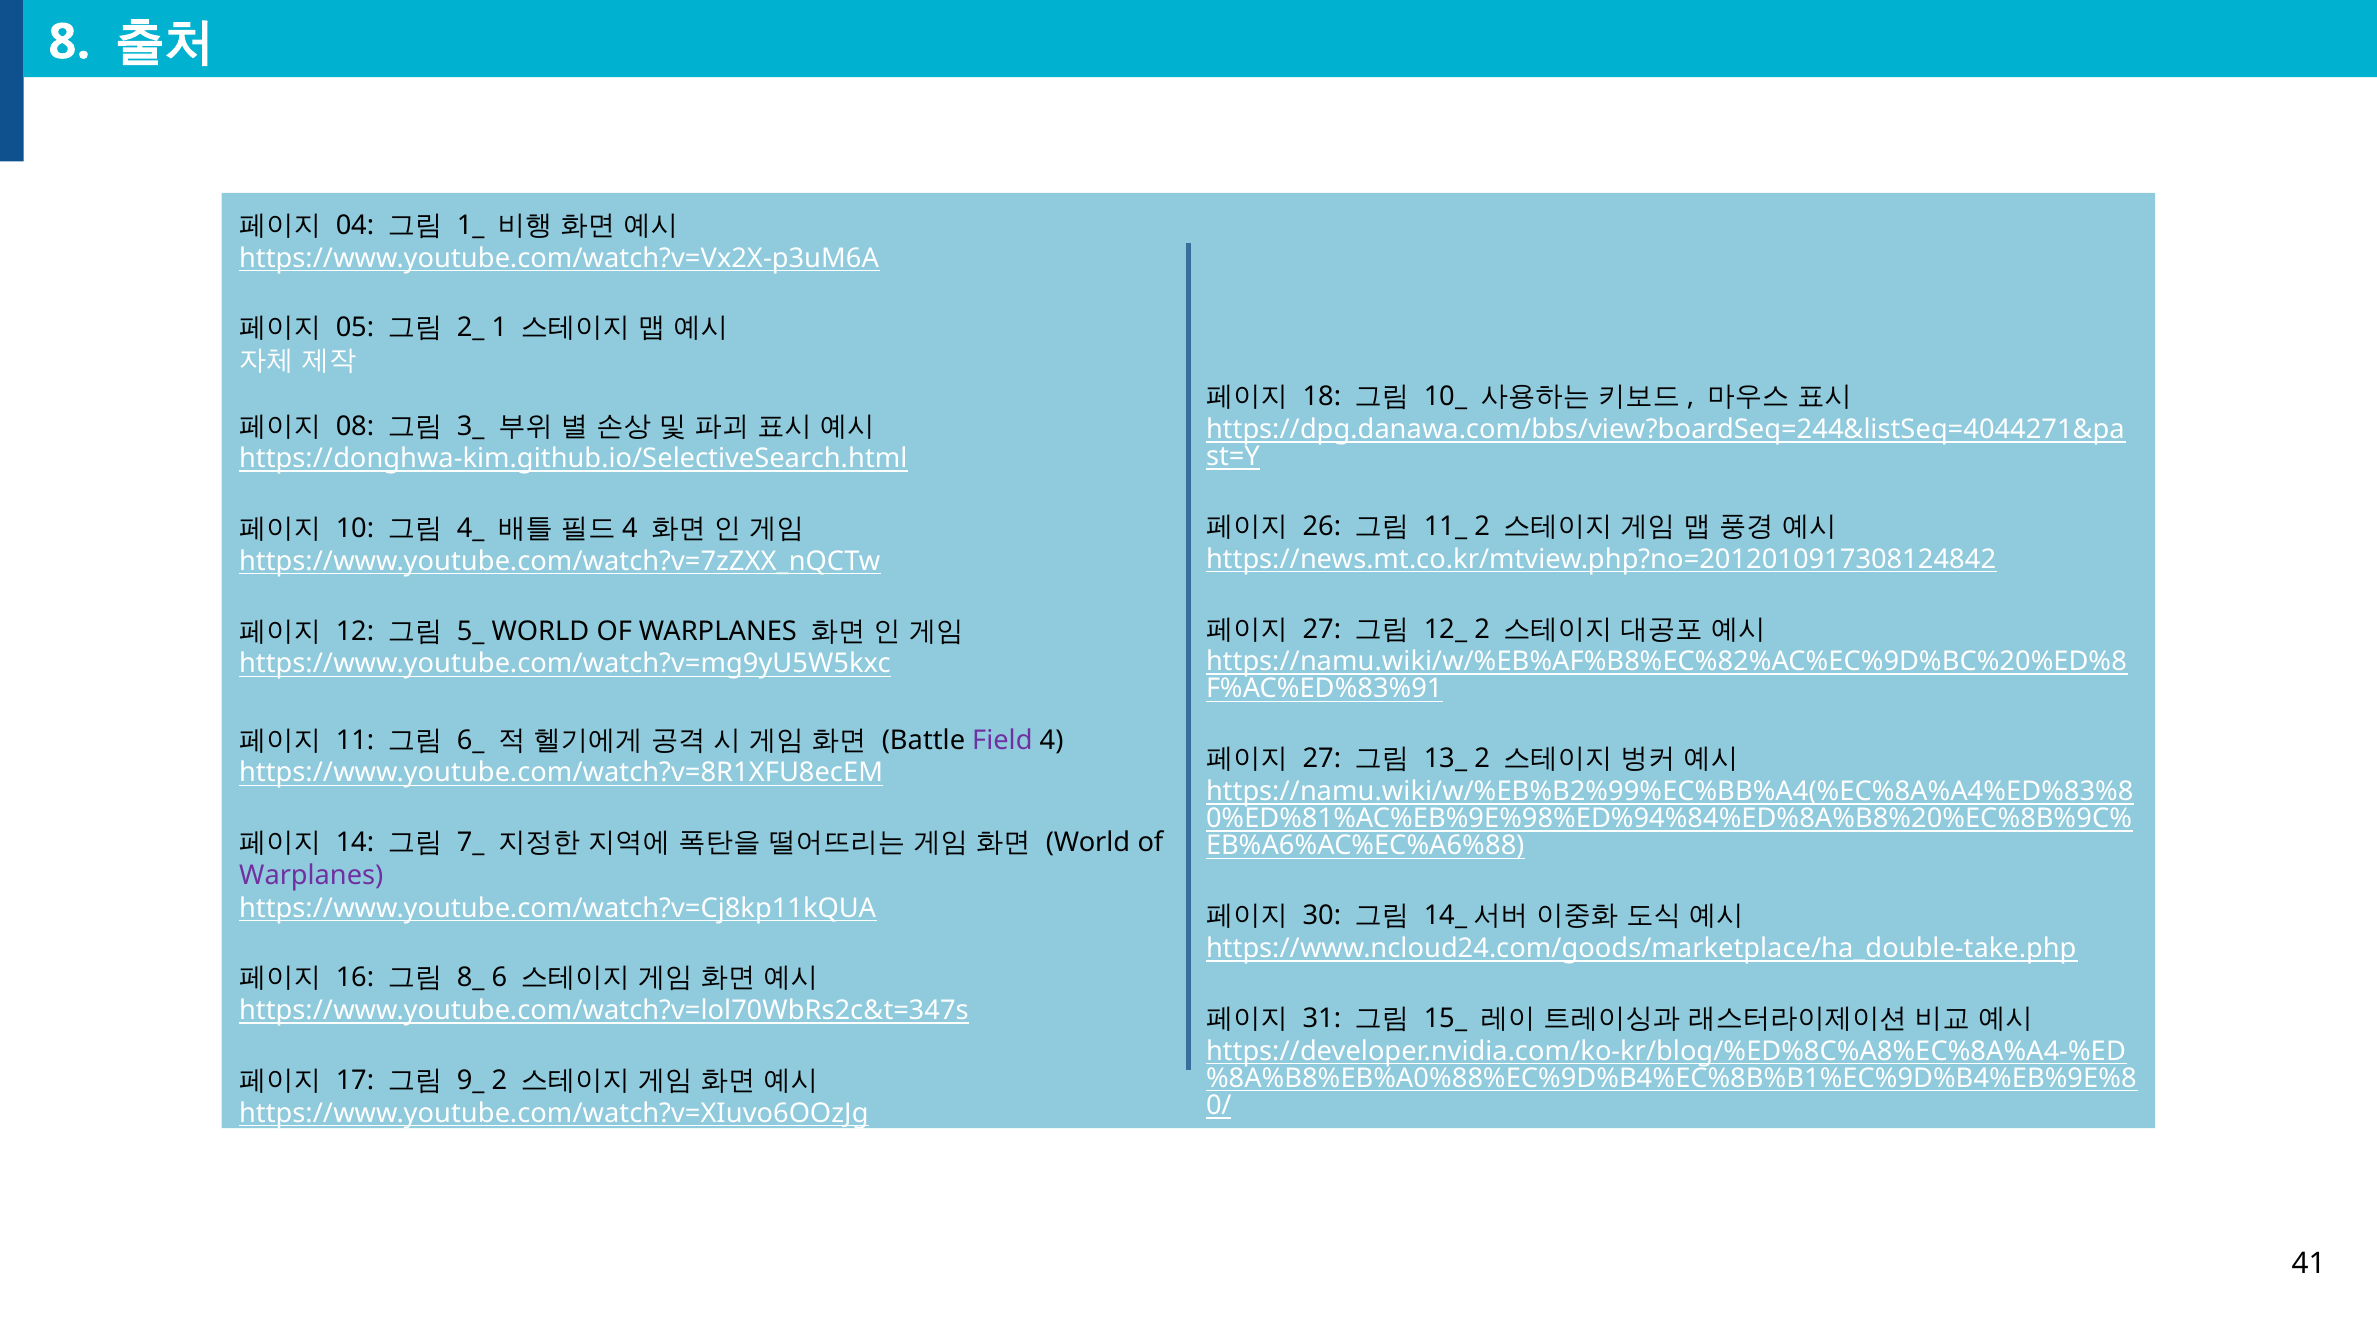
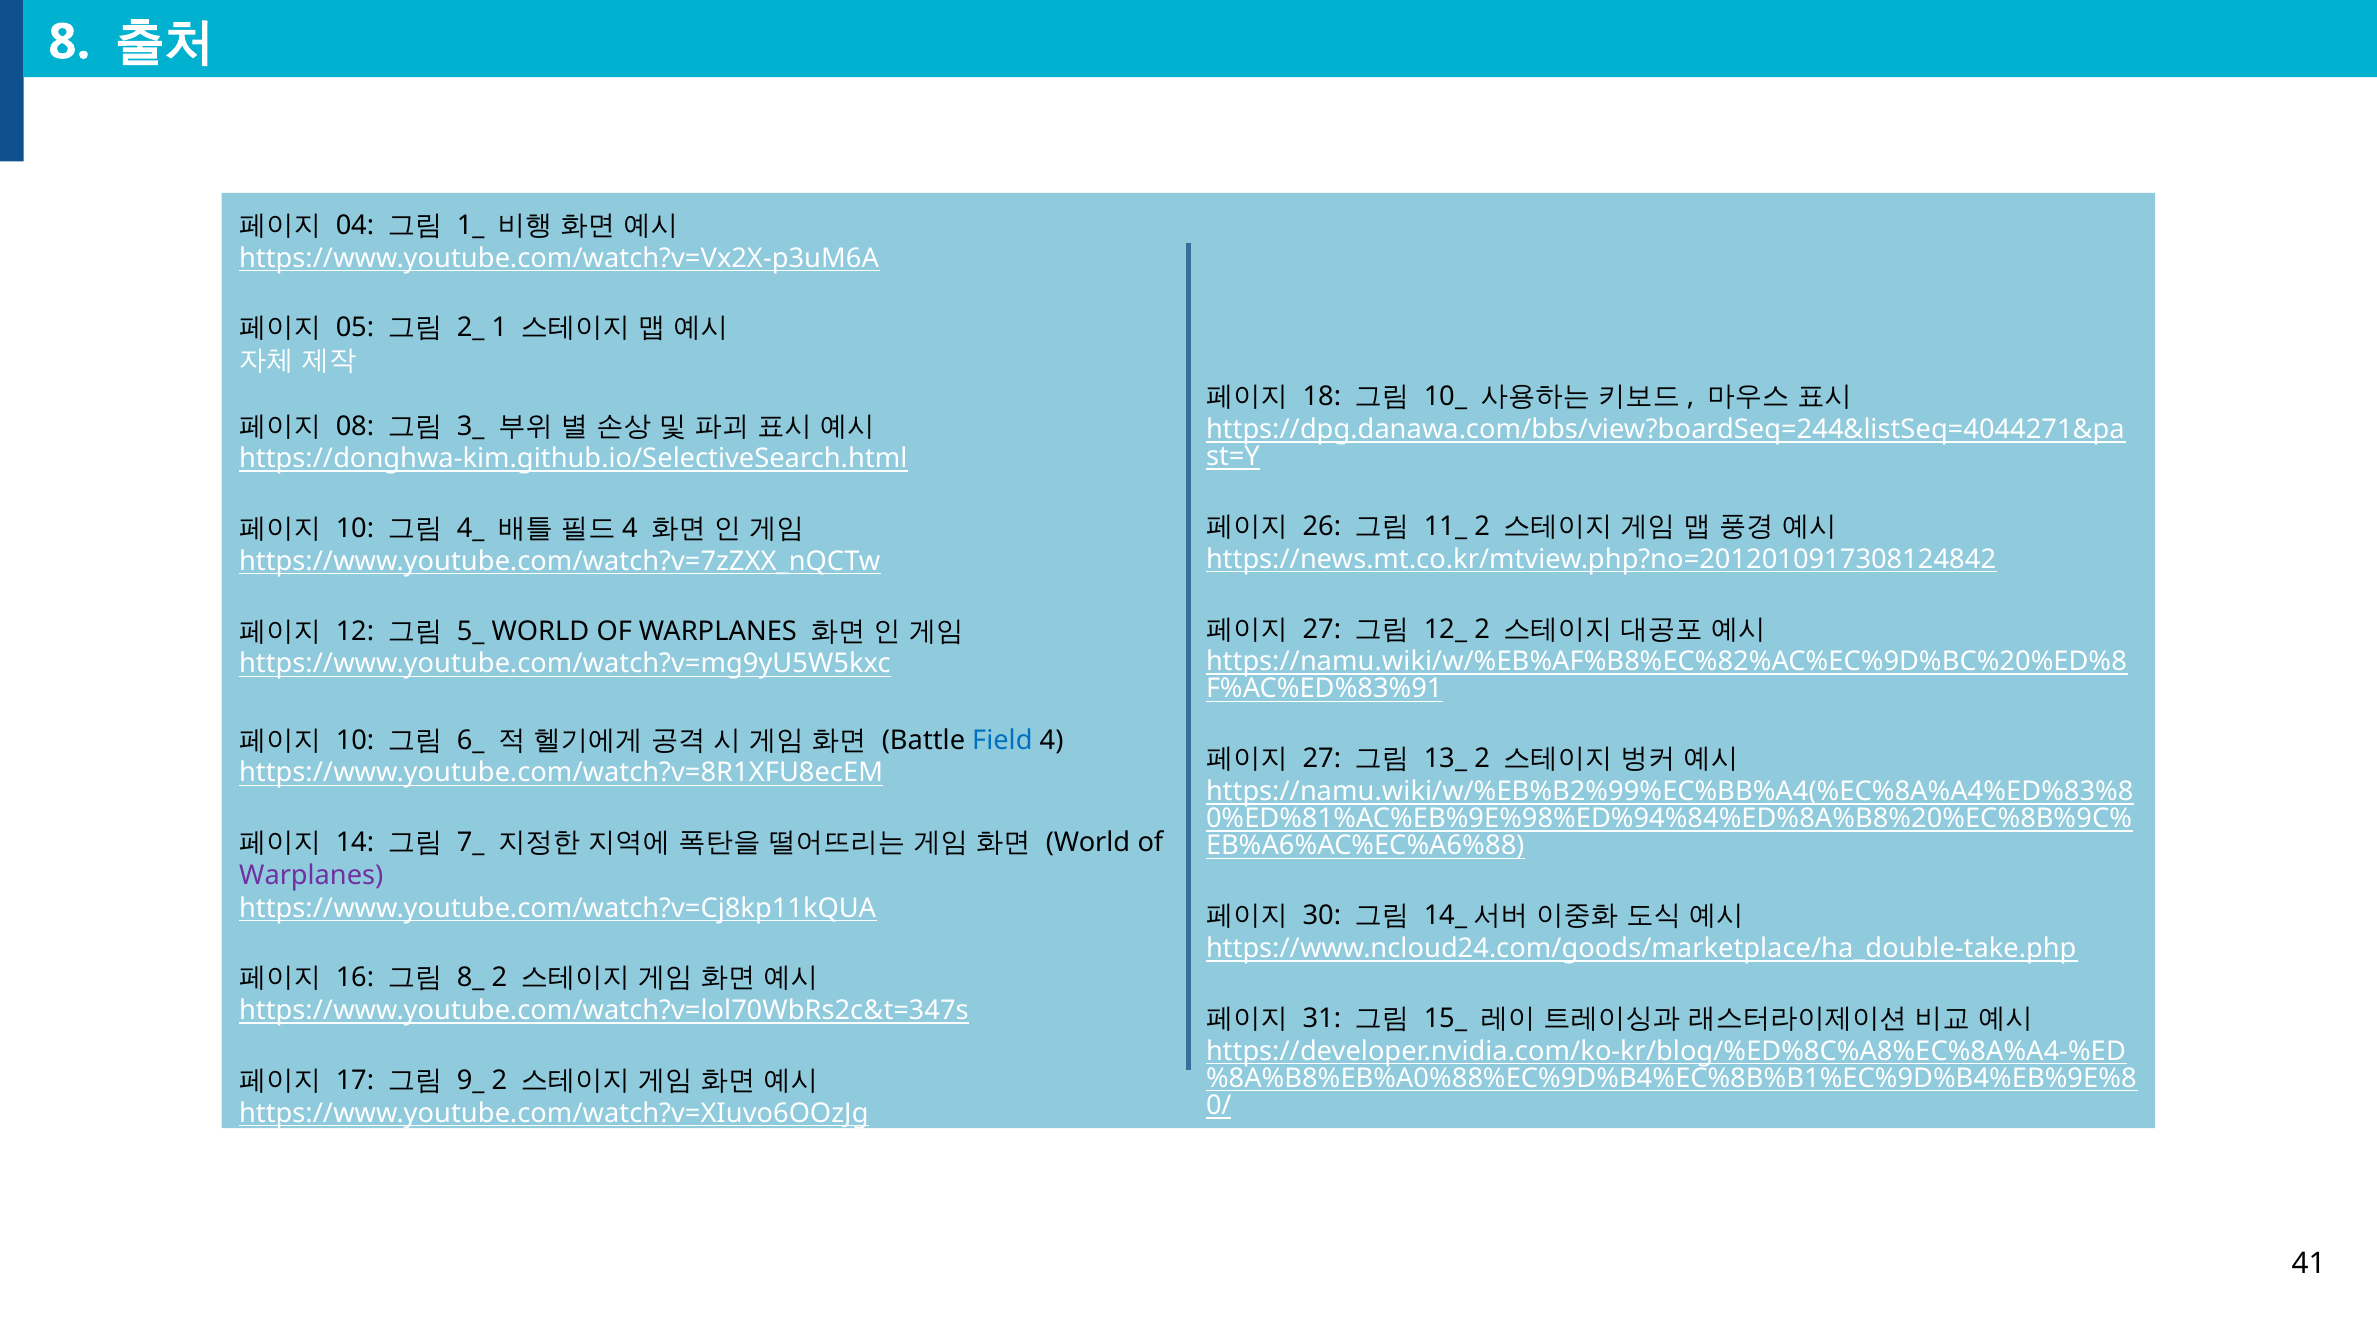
11: 11 -> 10 (355, 740)
Field colour: purple -> blue (1002, 740)
8_ 6: 6 -> 2 (499, 978)
